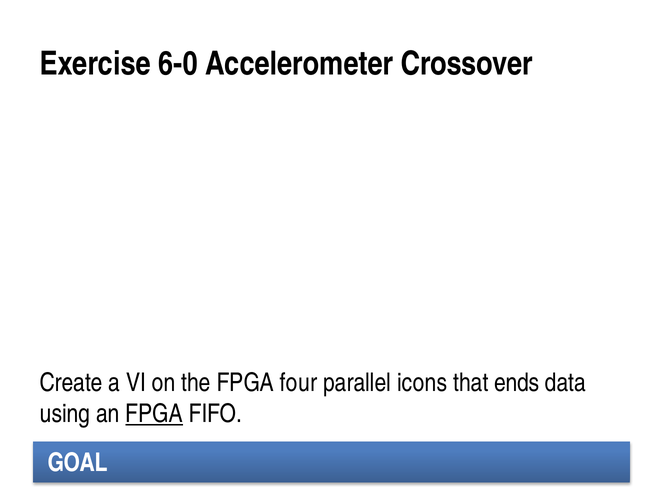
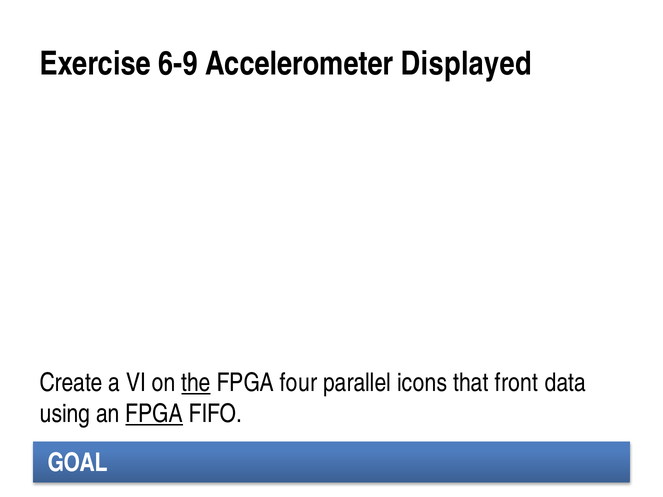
6-0: 6-0 -> 6-9 (178, 64)
Crossover: Crossover -> Displayed (466, 64)
the underline: none -> present (196, 383)
ends: ends -> front (517, 383)
